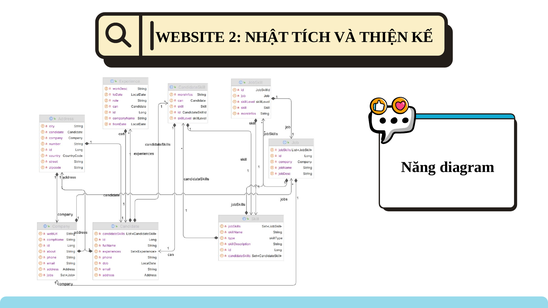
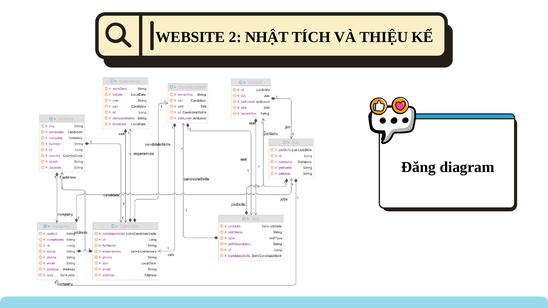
THIỆN: THIỆN -> THIỆU (384, 37)
Năng: Năng -> Đăng (419, 167)
